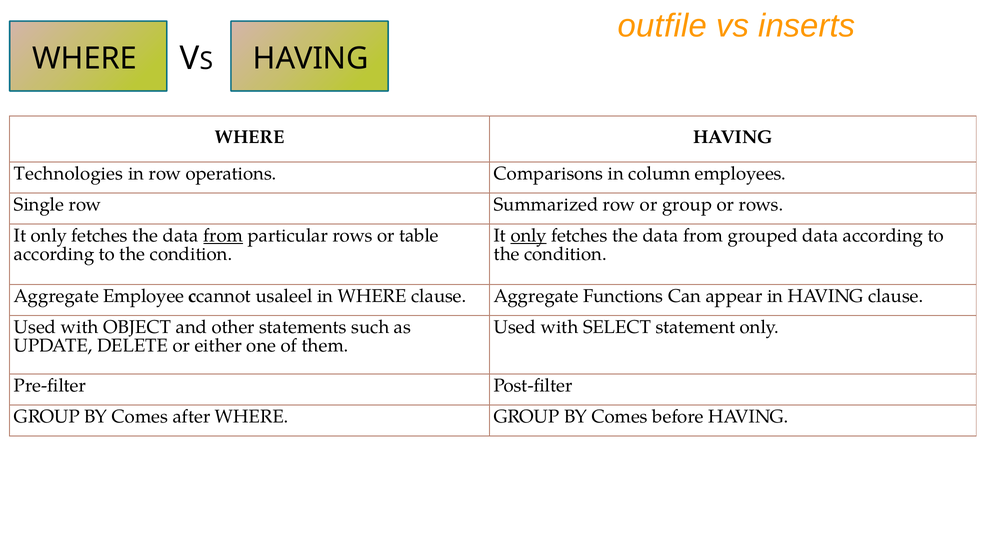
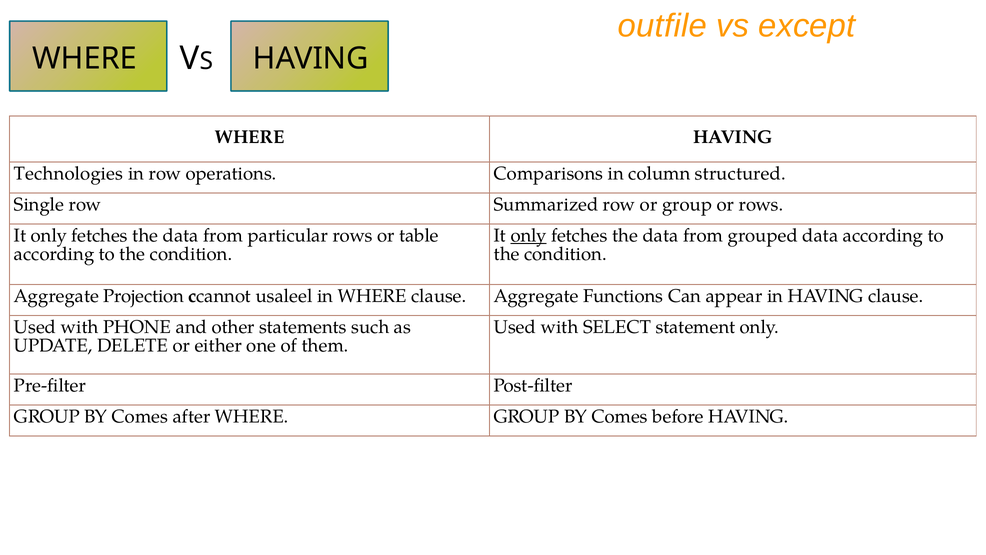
inserts: inserts -> except (807, 26)
employees: employees -> structured (740, 174)
from underline: present -> none (223, 235)
Employee: Employee -> Projection (144, 296)
OBJECT: OBJECT -> PHONE (137, 327)
